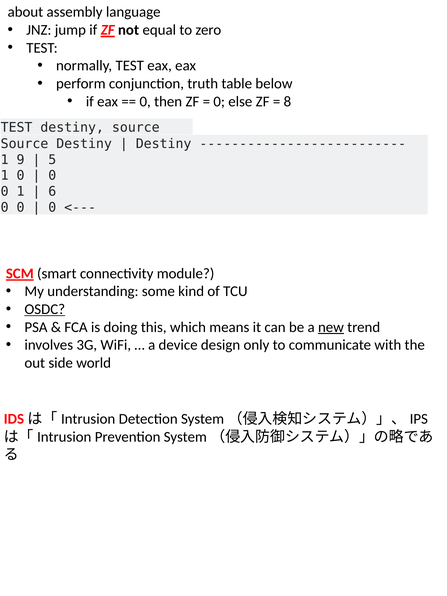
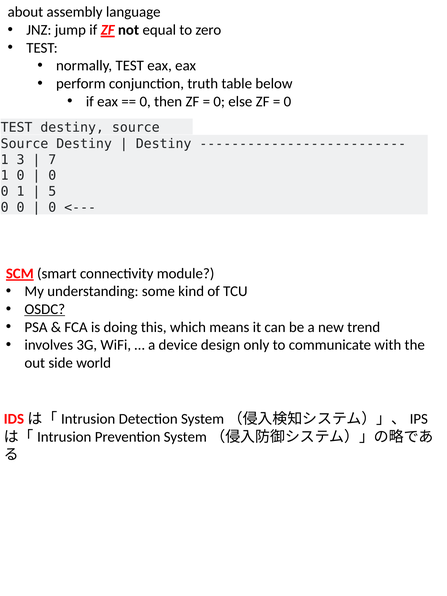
8: 8 -> 0 (287, 101)
9: 9 -> 3 (20, 160)
5: 5 -> 7 (52, 160)
6: 6 -> 5 (52, 191)
new underline: present -> none (331, 327)
